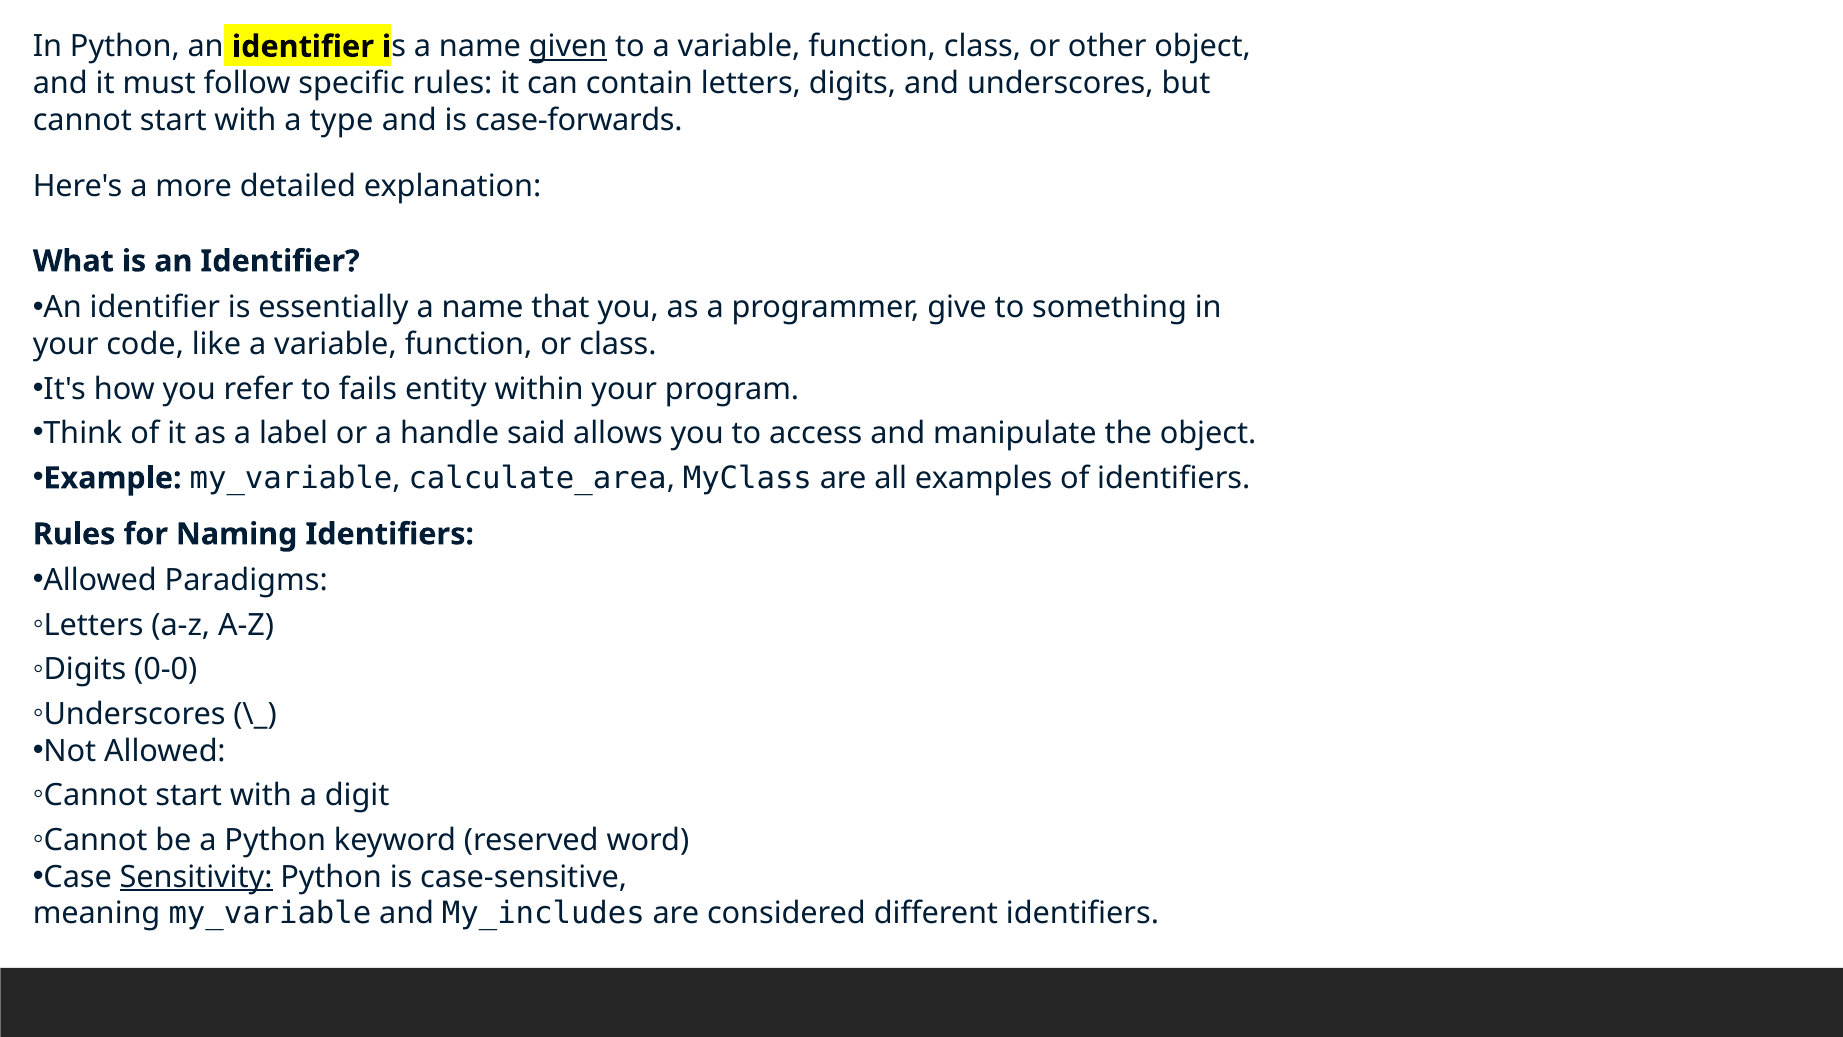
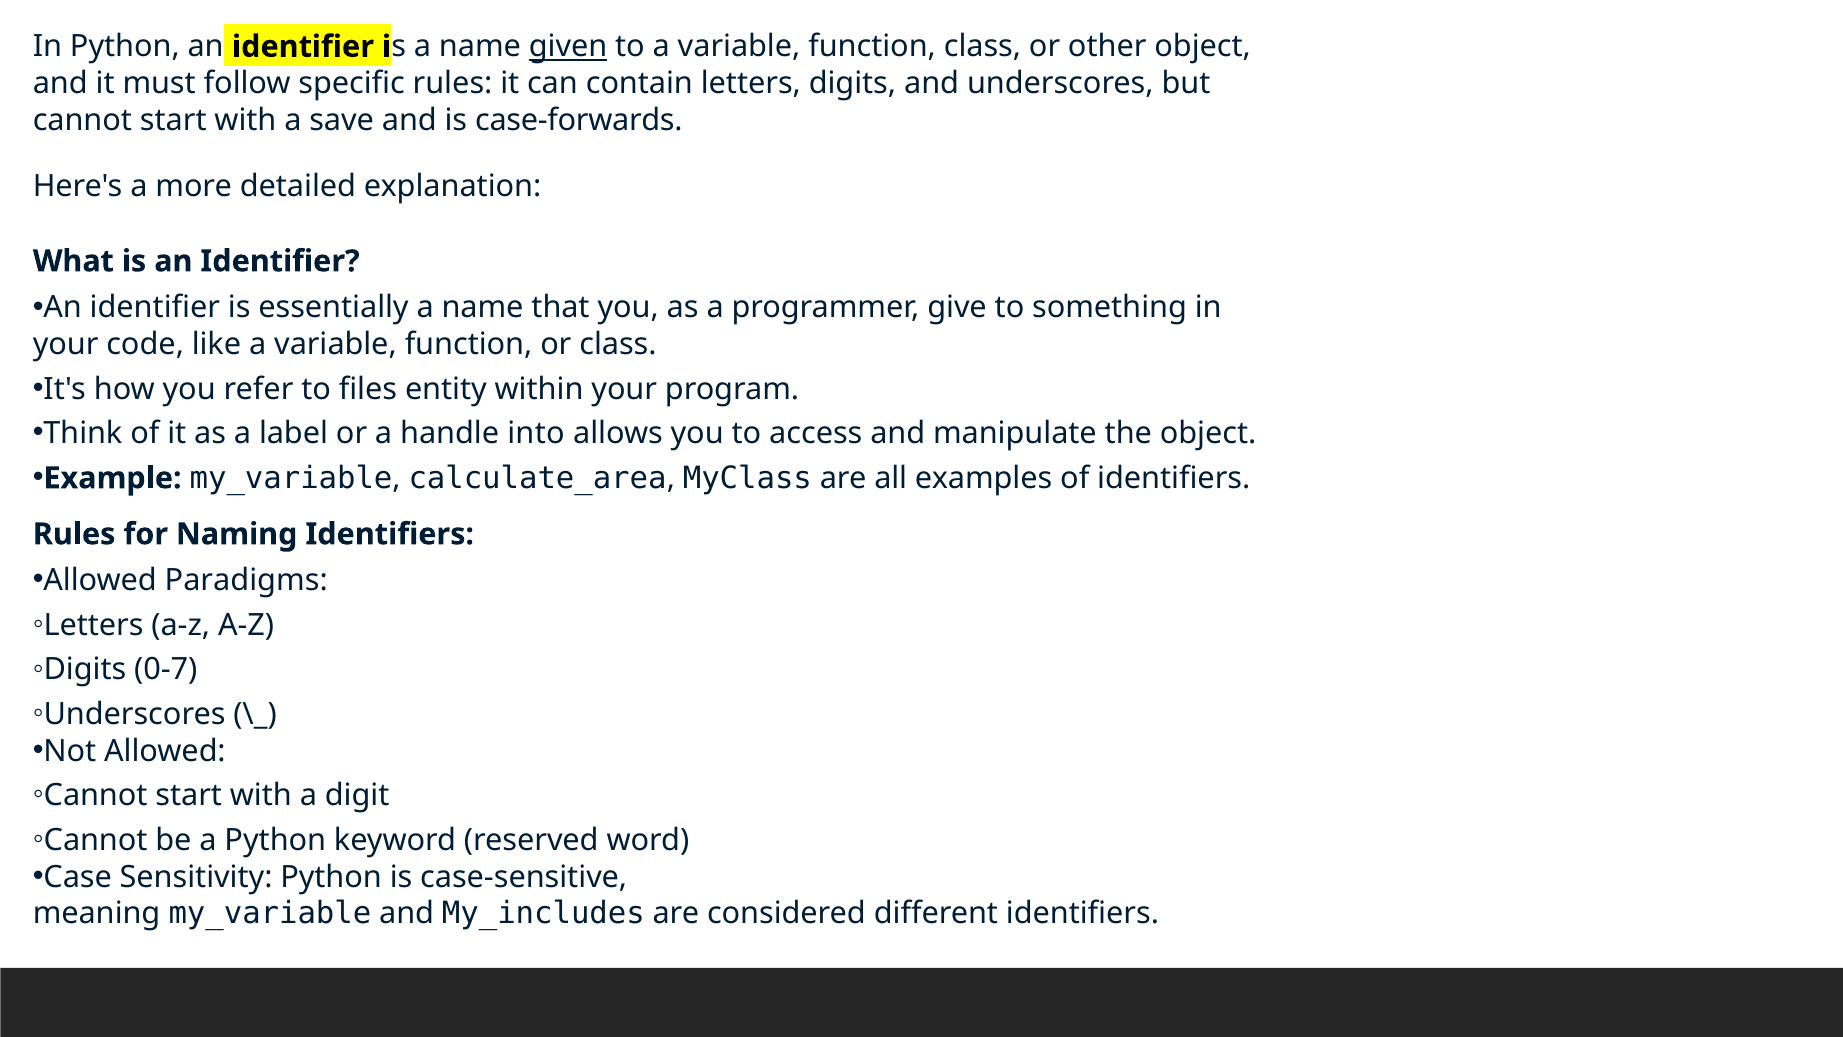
type: type -> save (342, 120)
fails: fails -> files (368, 389)
said: said -> into (536, 433)
0-0: 0-0 -> 0-7 (166, 670)
Sensitivity underline: present -> none (196, 877)
